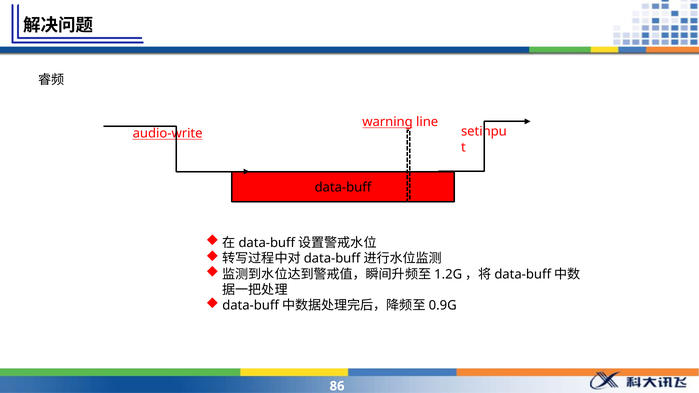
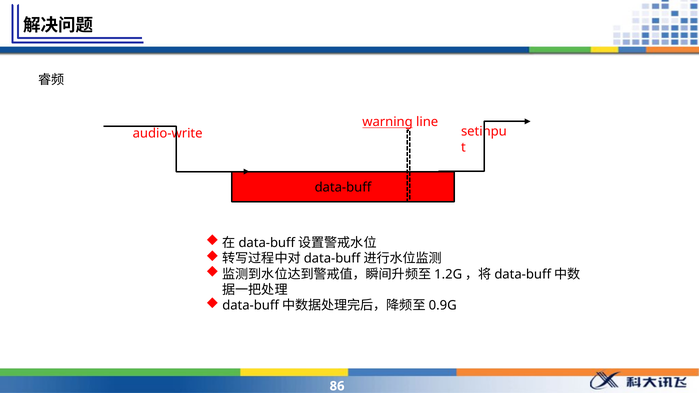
audio-write underline: present -> none (168, 134)
